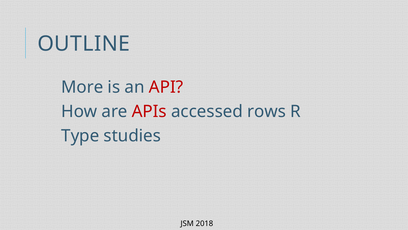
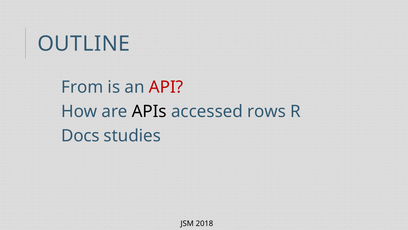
More: More -> From (82, 87)
APIs colour: red -> black (149, 111)
Type: Type -> Docs (80, 136)
